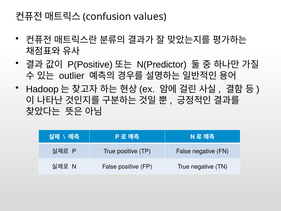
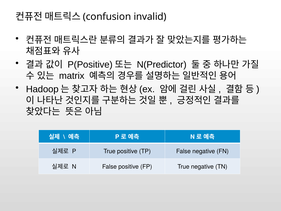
values: values -> invalid (150, 17)
outlier: outlier -> matrix (72, 76)
